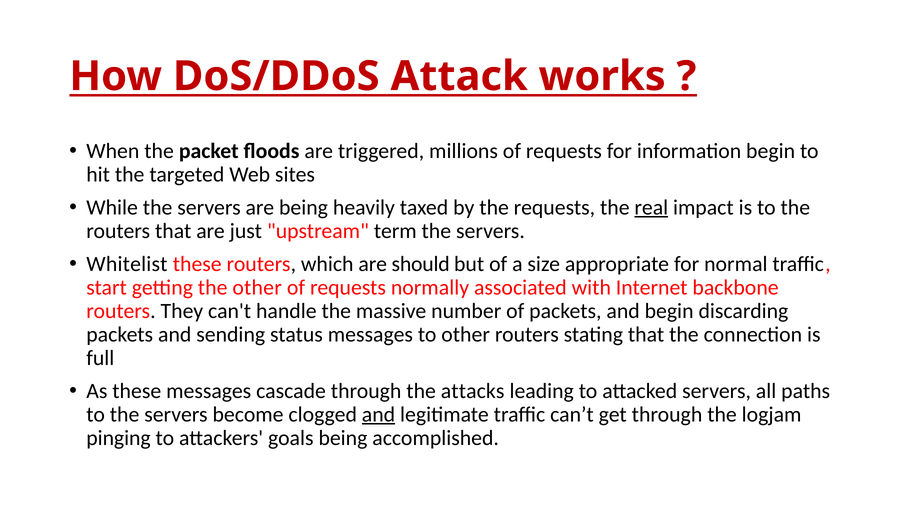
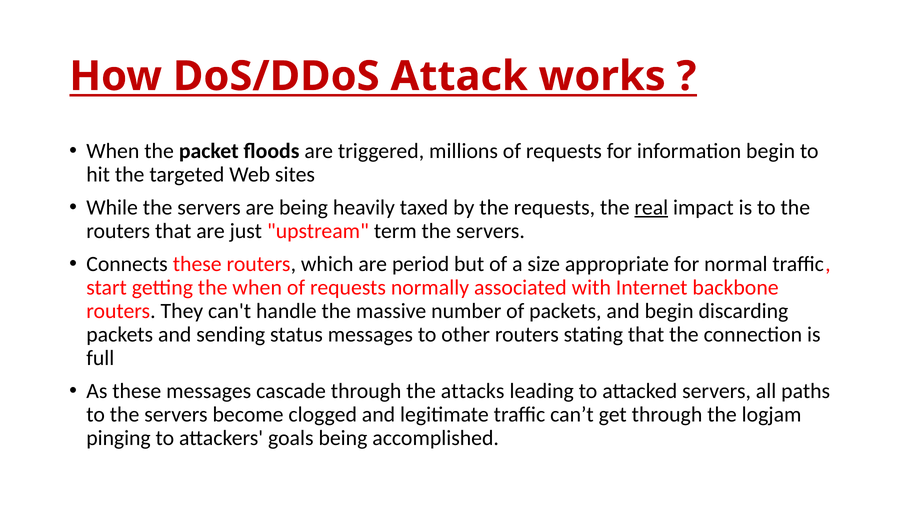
Whitelist: Whitelist -> Connects (127, 264)
should: should -> period (421, 264)
the other: other -> when (257, 288)
and underline: present -> none (378, 415)
